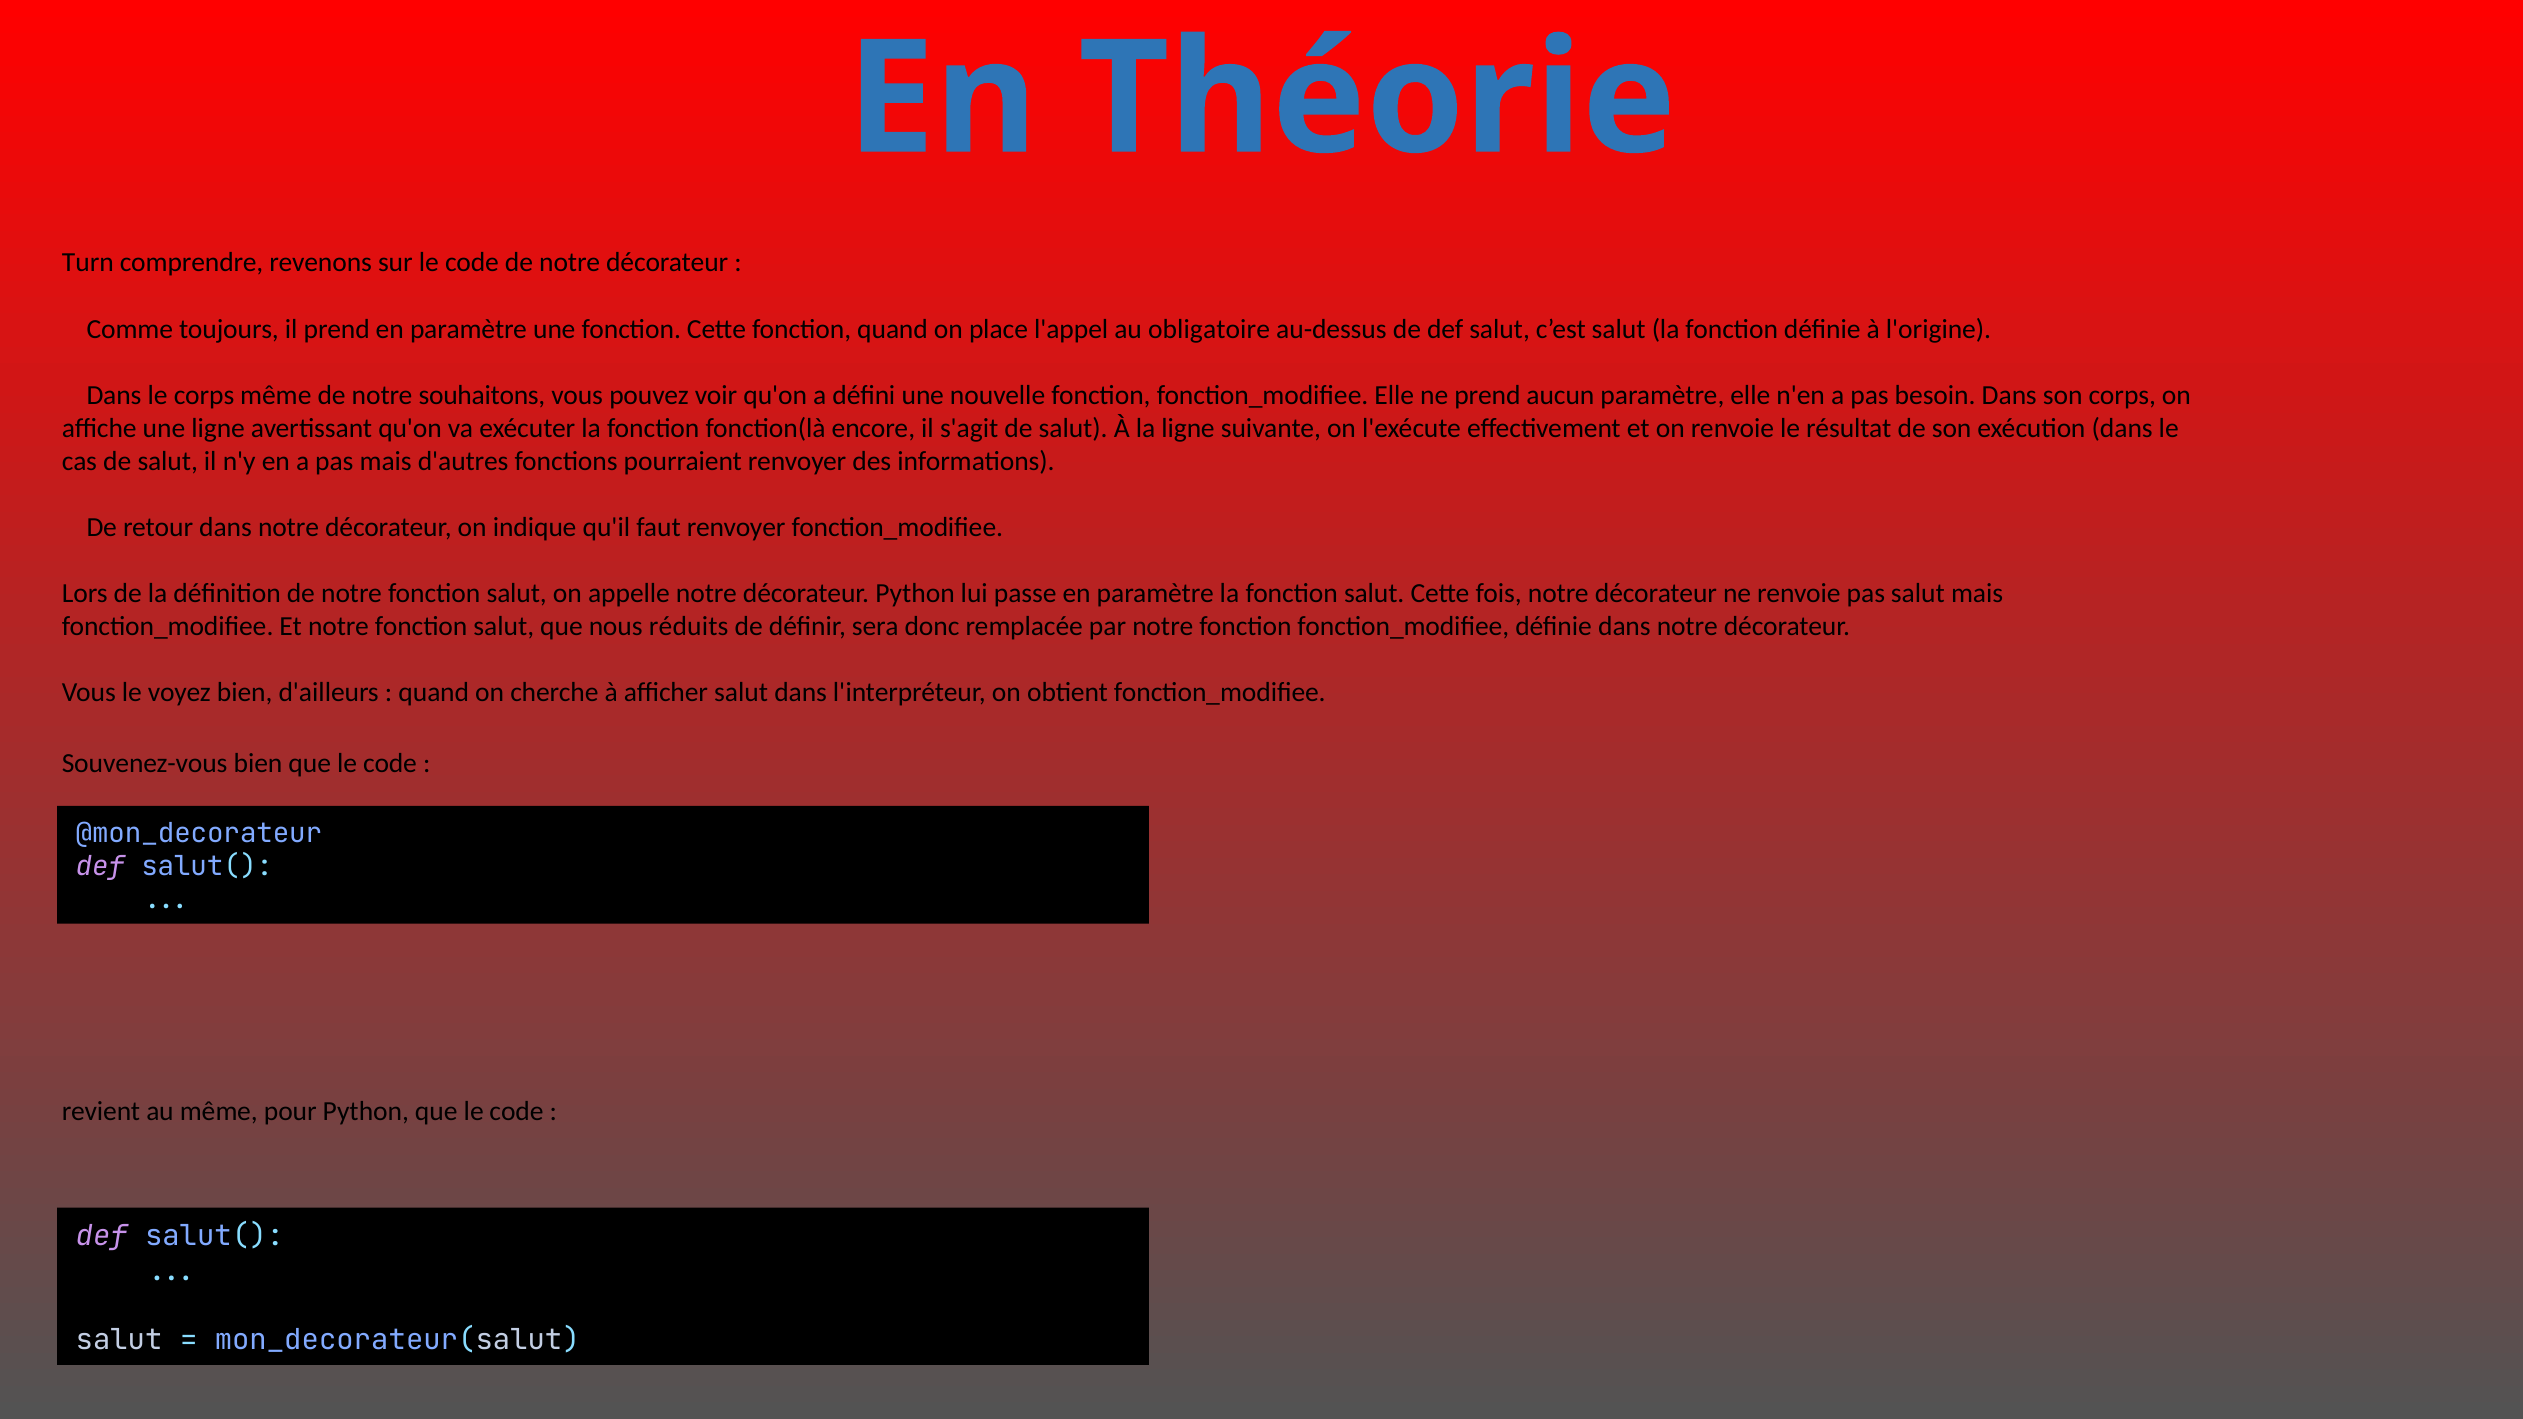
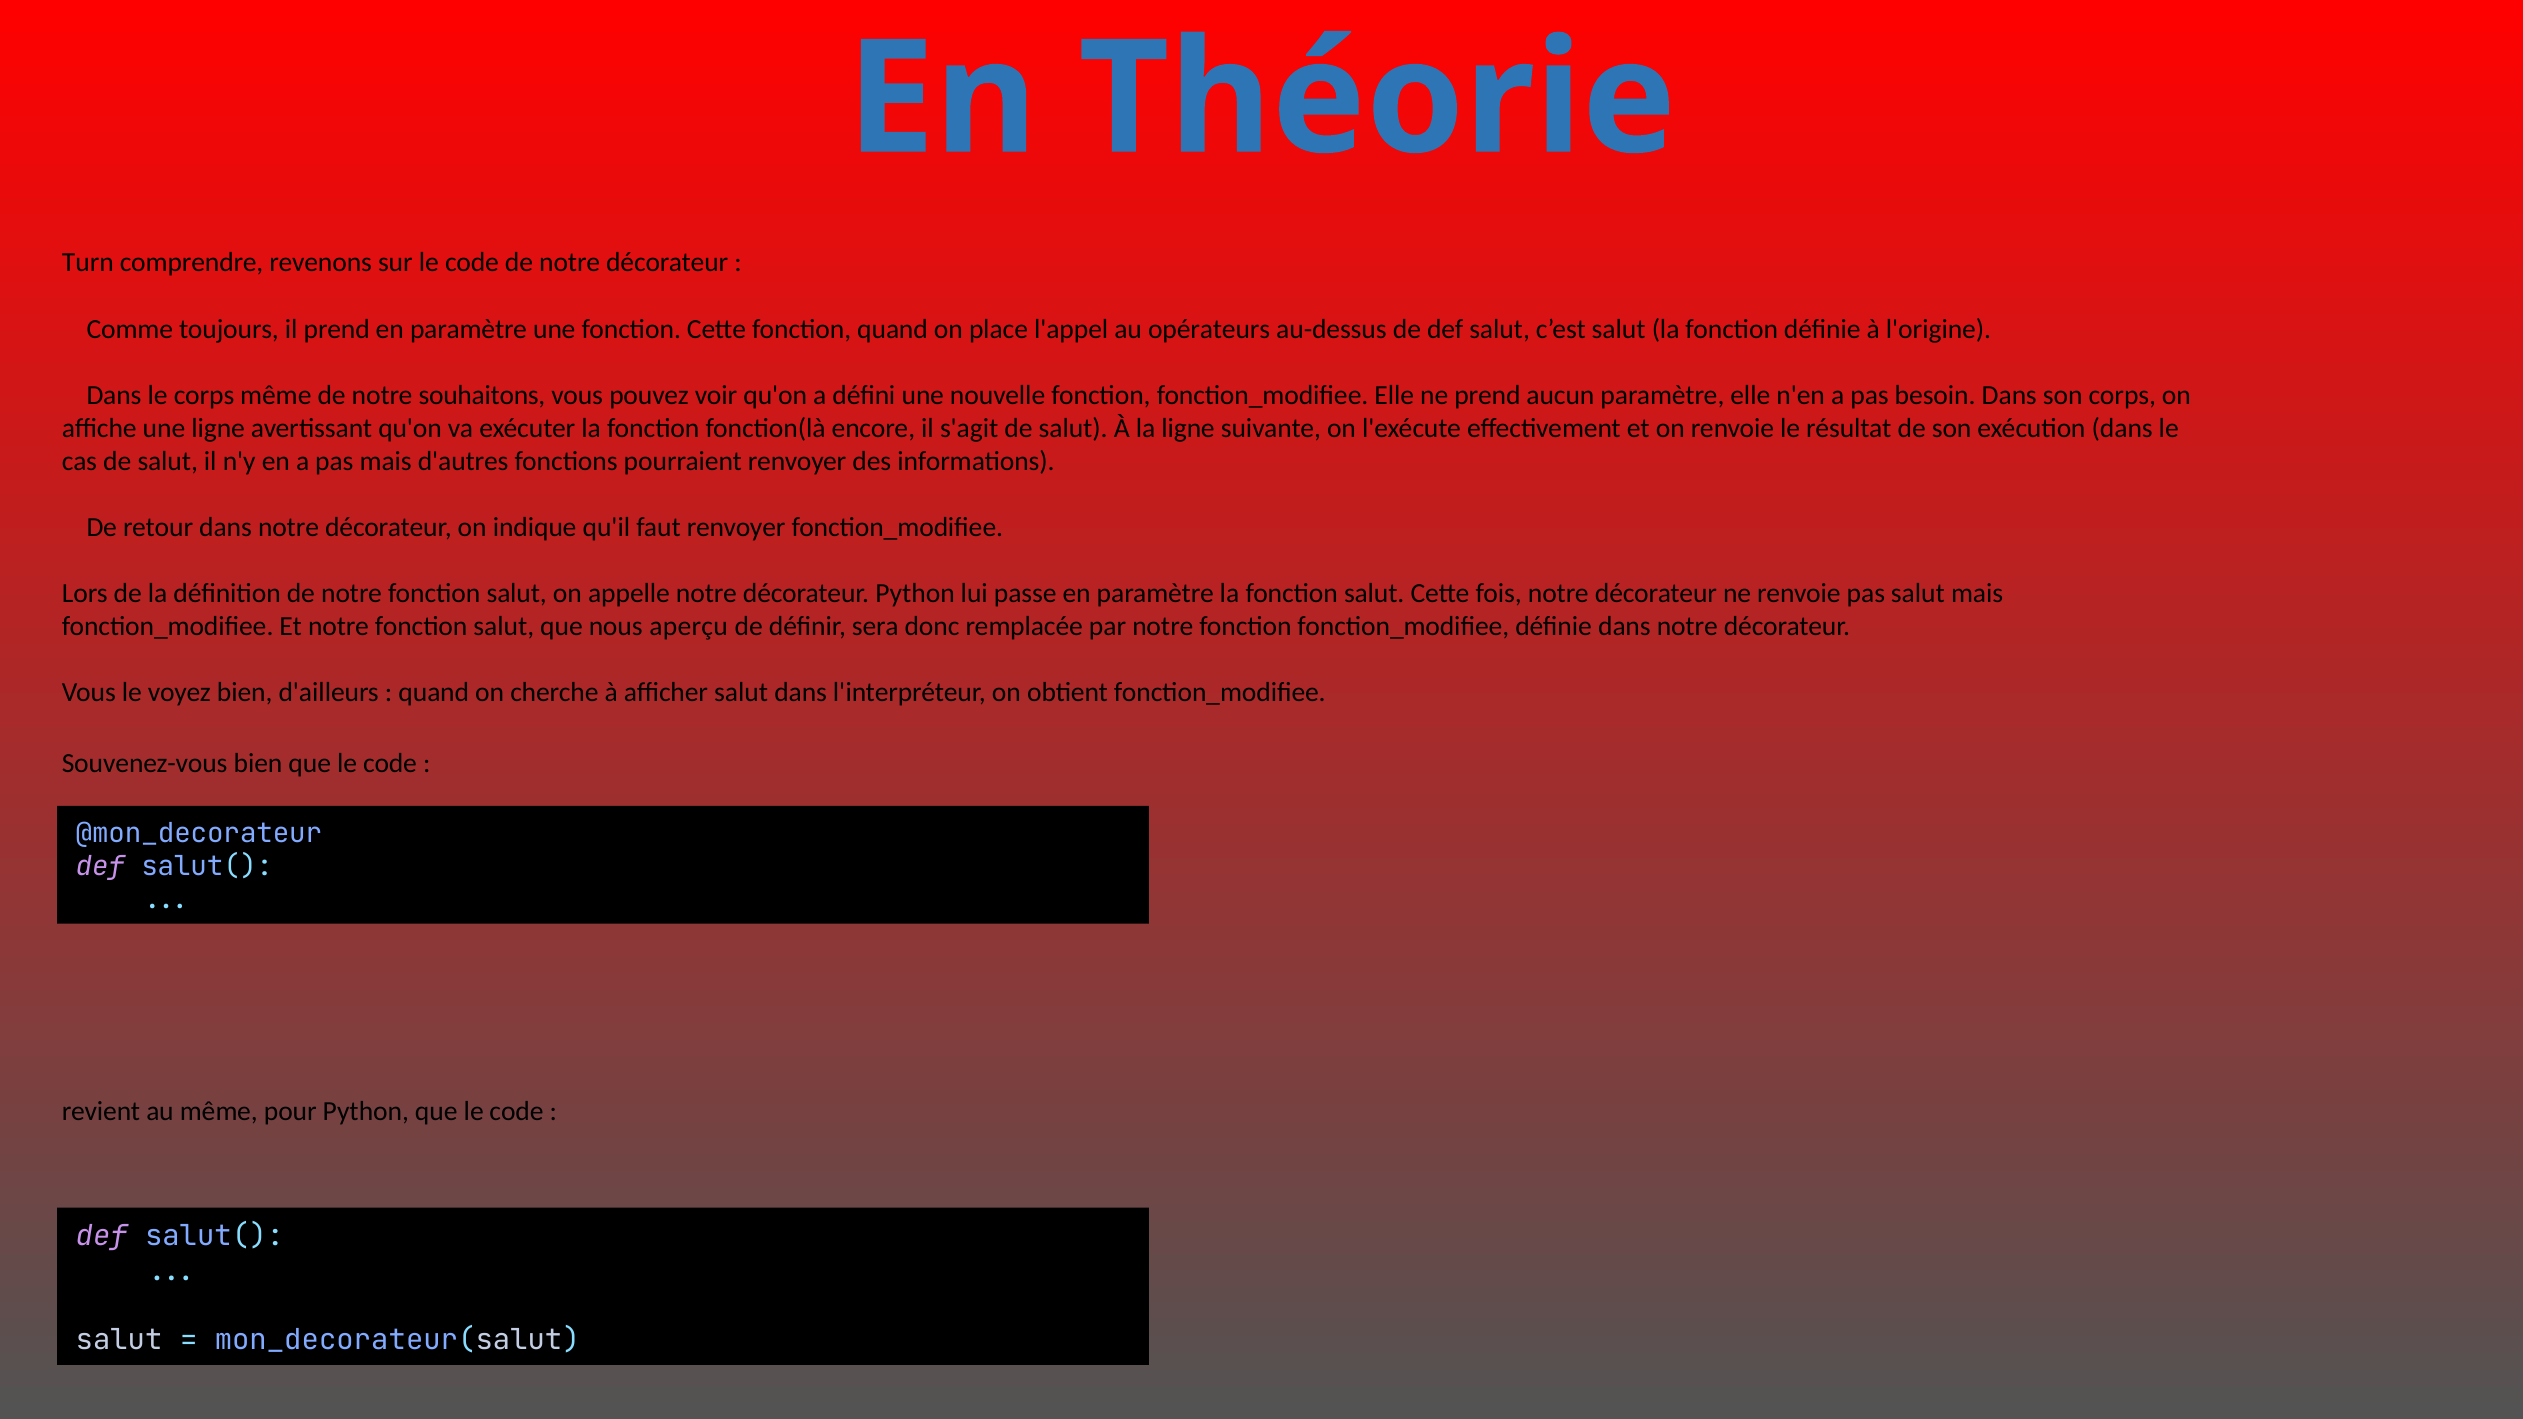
obligatoire: obligatoire -> opérateurs (1209, 329)
réduits: réduits -> aperçu (689, 627)
